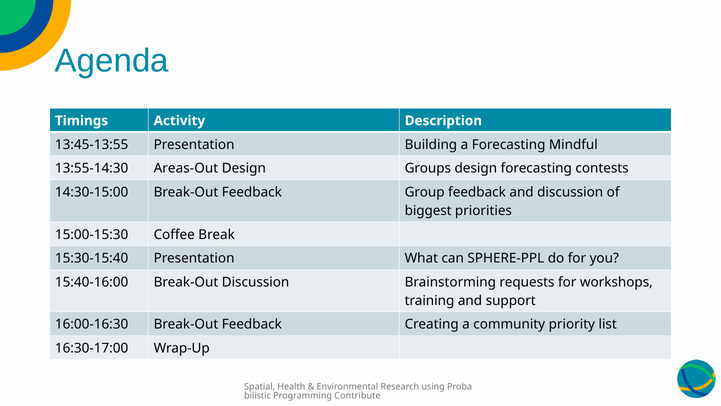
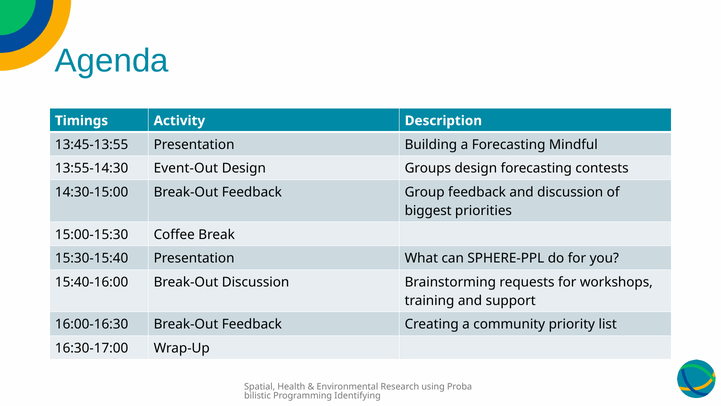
Areas-Out: Areas-Out -> Event-Out (186, 168)
Contribute: Contribute -> Identifying (358, 396)
